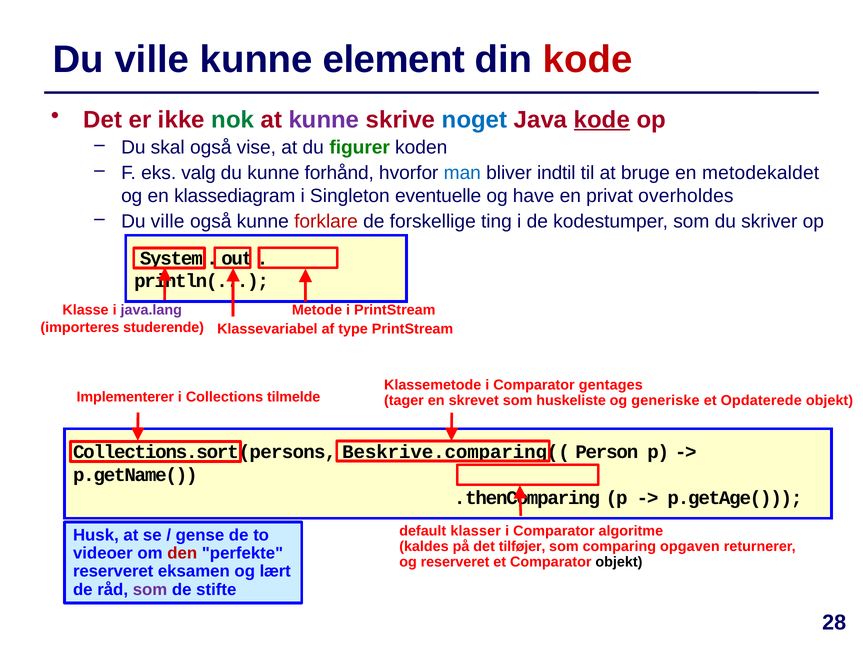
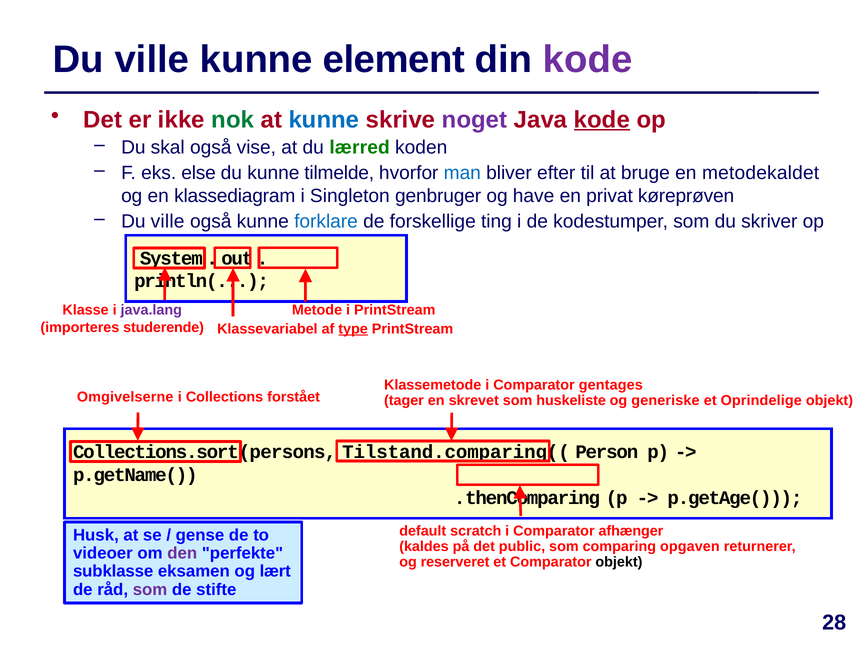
kode colour: red -> purple (588, 59)
kunne colour: purple -> blue (324, 120)
noget colour: blue -> purple (475, 120)
figurer: figurer -> lærred (360, 148)
valg: valg -> else (199, 173)
forhånd: forhånd -> tilmelde (339, 173)
indtil: indtil -> efter (556, 173)
eventuelle: eventuelle -> genbruger (438, 196)
overholdes: overholdes -> køreprøven (686, 196)
forklare colour: red -> blue (326, 221)
type underline: none -> present (353, 329)
Implementerer: Implementerer -> Omgivelserne (125, 397)
tilmelde: tilmelde -> forstået (294, 397)
Opdaterede: Opdaterede -> Oprindelige (761, 401)
Beskrive.comparing((: Beskrive.comparing(( -> Tilstand.comparing(( (456, 452)
klasser: klasser -> scratch (476, 531)
algoritme: algoritme -> afhænger (631, 531)
tilføjer: tilføjer -> public (522, 547)
den colour: red -> purple (182, 554)
reserveret: reserveret -> subklasse (113, 572)
